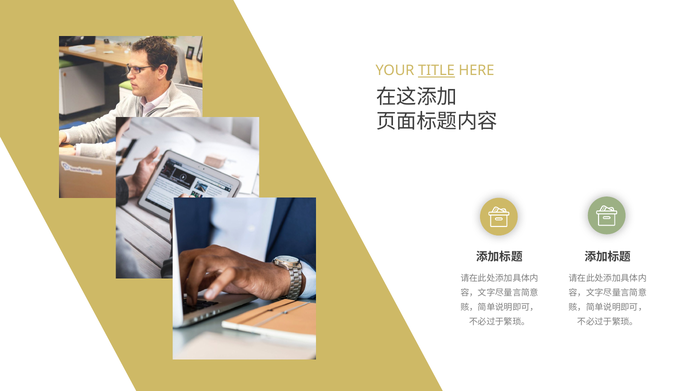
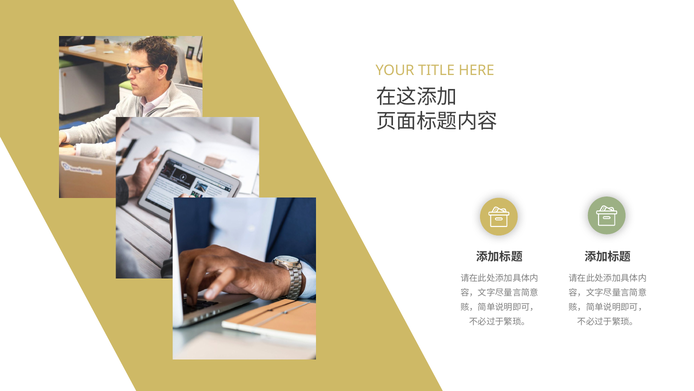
TITLE underline: present -> none (436, 71)
